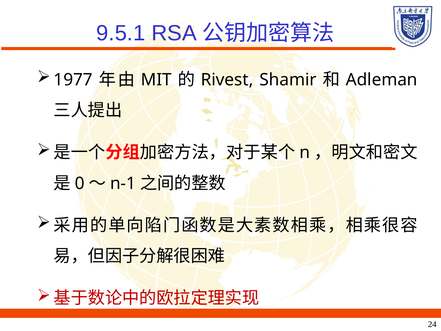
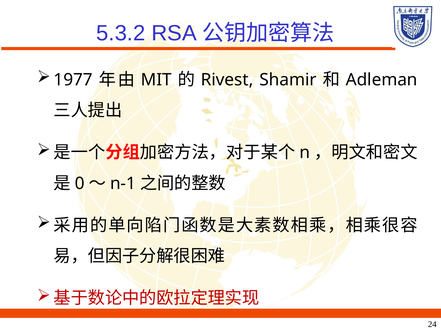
9.5.1: 9.5.1 -> 5.3.2 (121, 33)
